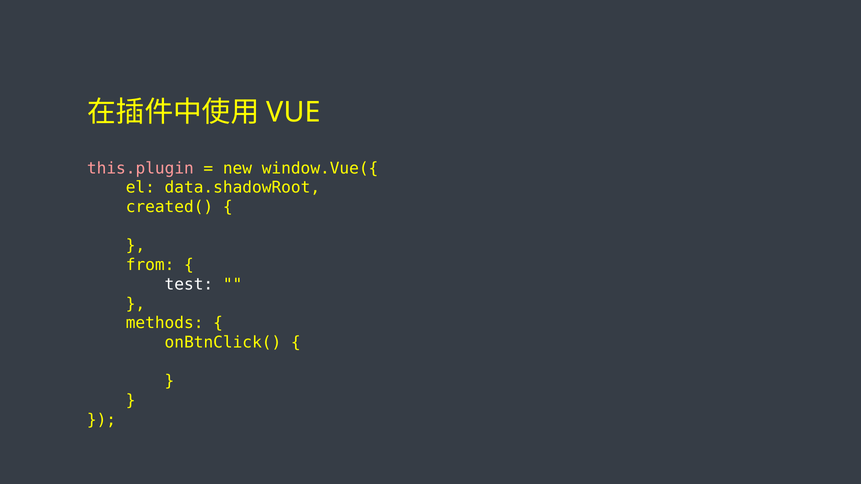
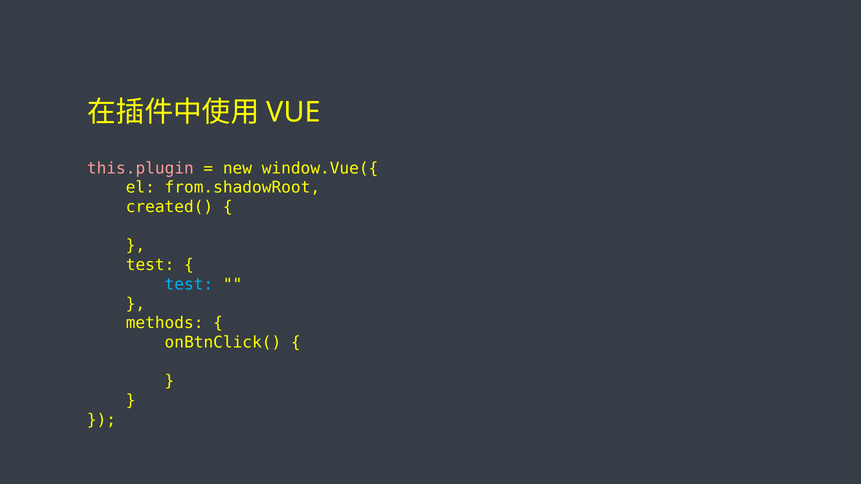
data.shadowRoot: data.shadowRoot -> from.shadowRoot (242, 188)
from: from -> test (150, 265)
test colour: white -> light blue (189, 285)
